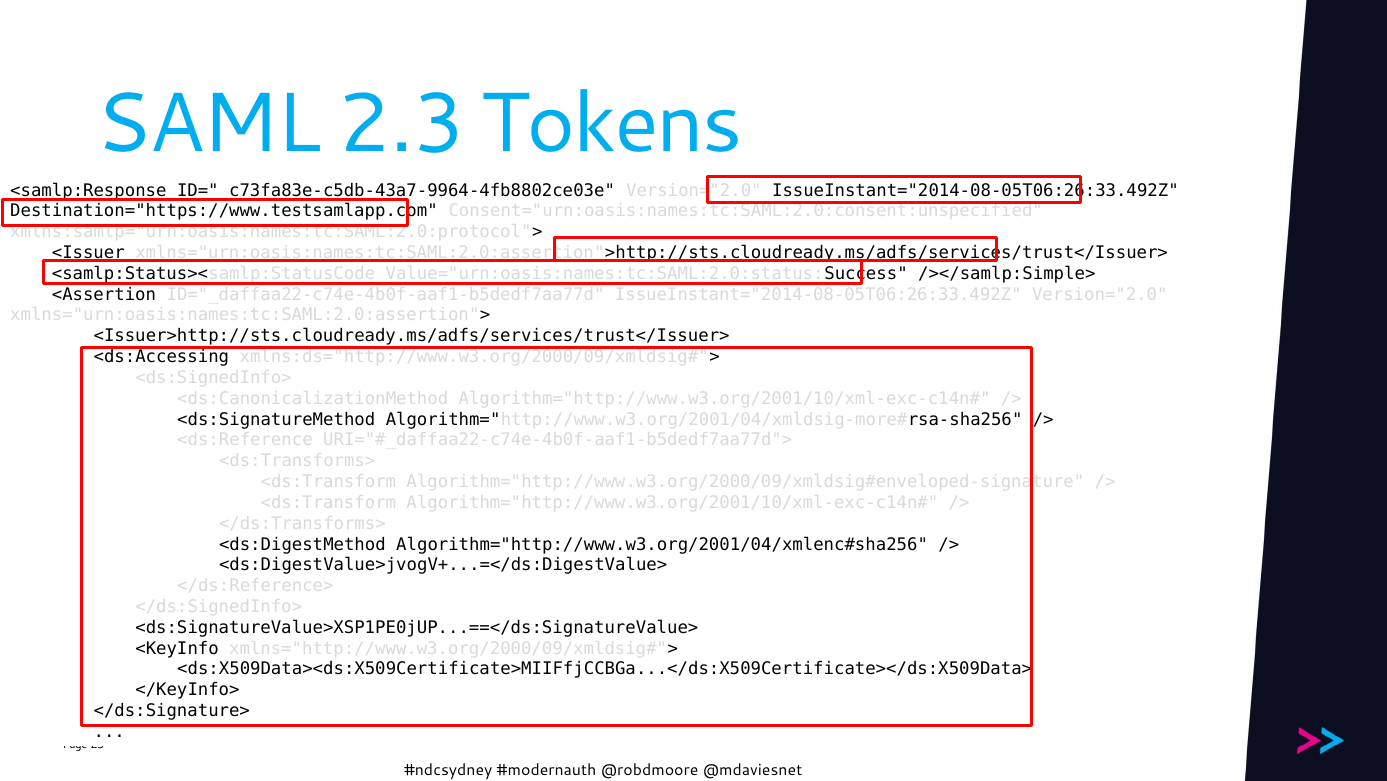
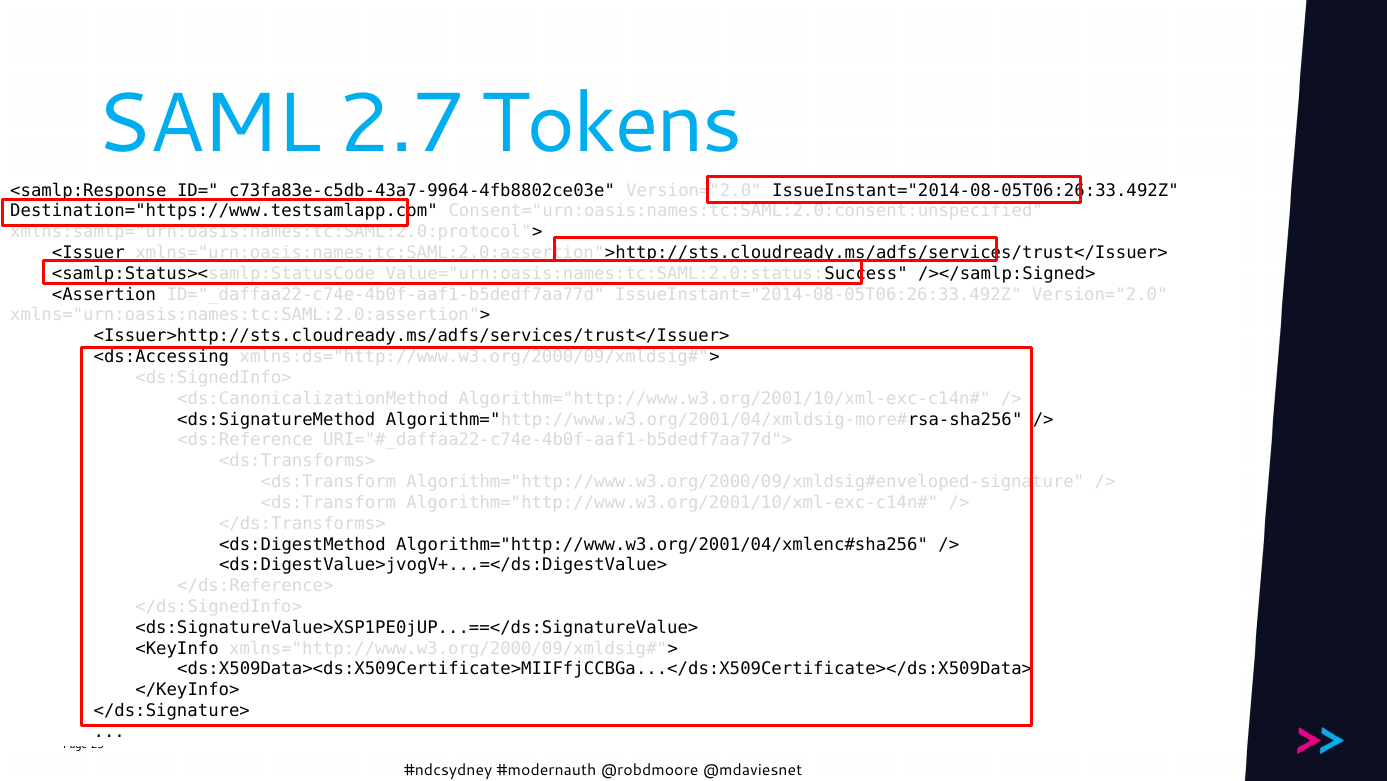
2.3: 2.3 -> 2.7 (402, 124)
/></samlp:Simple>: /></samlp:Simple> -> /></samlp:Signed> (1007, 273)
